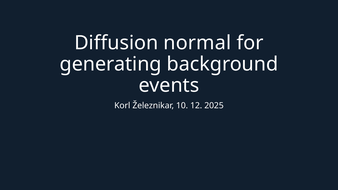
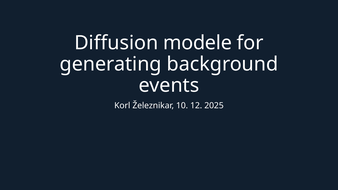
normal: normal -> modele (198, 43)
